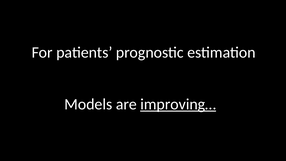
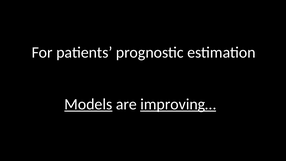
Models underline: none -> present (88, 104)
